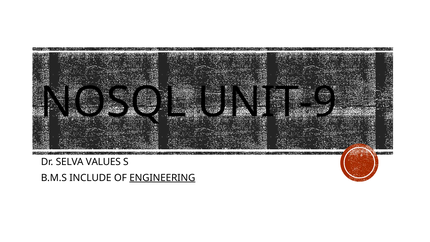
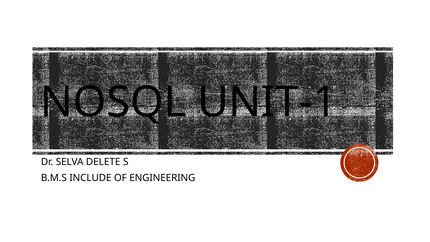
UNIT-9: UNIT-9 -> UNIT-1 (267, 102)
VALUES: VALUES -> DELETE (103, 162)
ENGINEERING underline: present -> none (162, 178)
